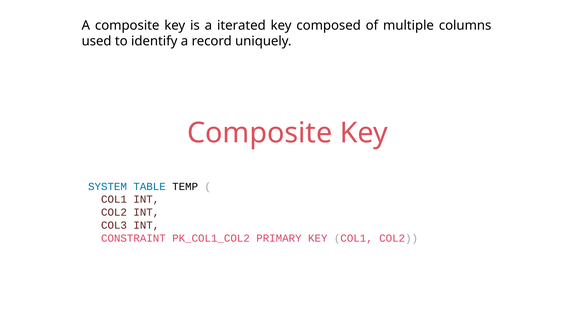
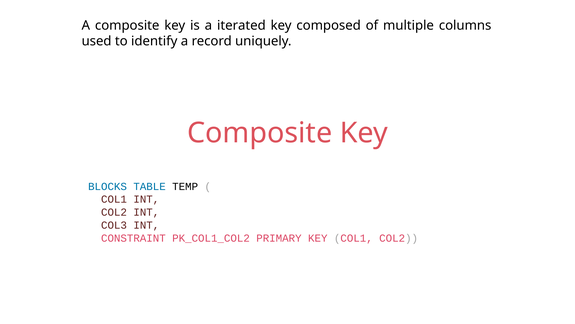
SYSTEM: SYSTEM -> BLOCKS (108, 186)
